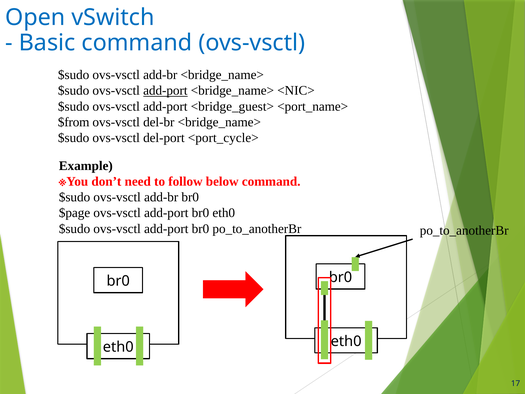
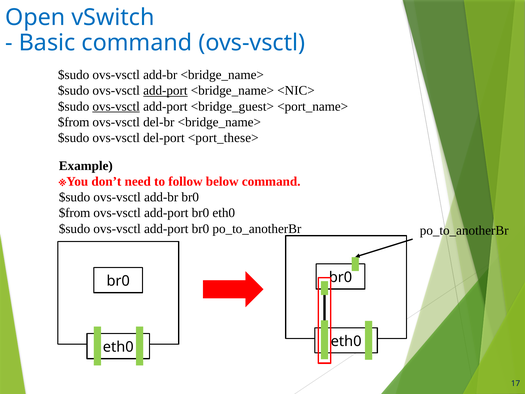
ovs-vsctl underline: none -> present (116, 106)
<port_cycle>: <port_cycle> -> <port_these> (223, 138)
$page: $page -> $from (75, 213)
